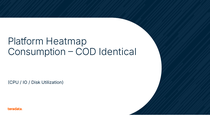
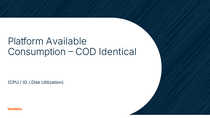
Heatmap: Heatmap -> Available (66, 42)
